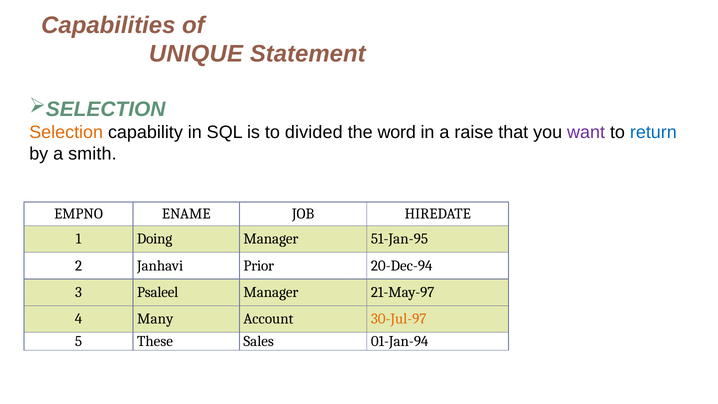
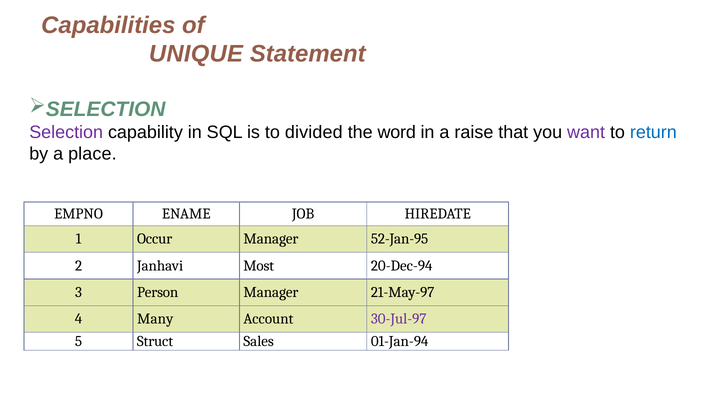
Selection colour: orange -> purple (66, 132)
smith: smith -> place (92, 154)
Doing: Doing -> Occur (155, 239)
51-Jan-95: 51-Jan-95 -> 52-Jan-95 (400, 239)
Prior: Prior -> Most (259, 266)
Psaleel: Psaleel -> Person (158, 292)
30-Jul-97 colour: orange -> purple (399, 319)
These: These -> Struct (155, 341)
